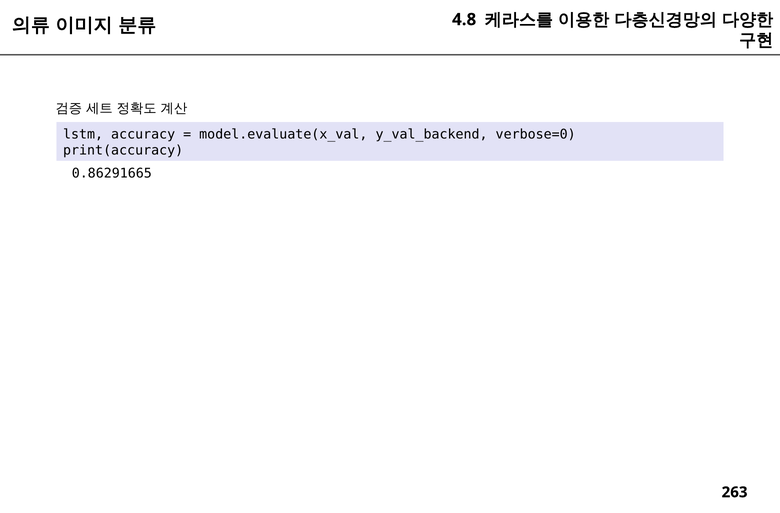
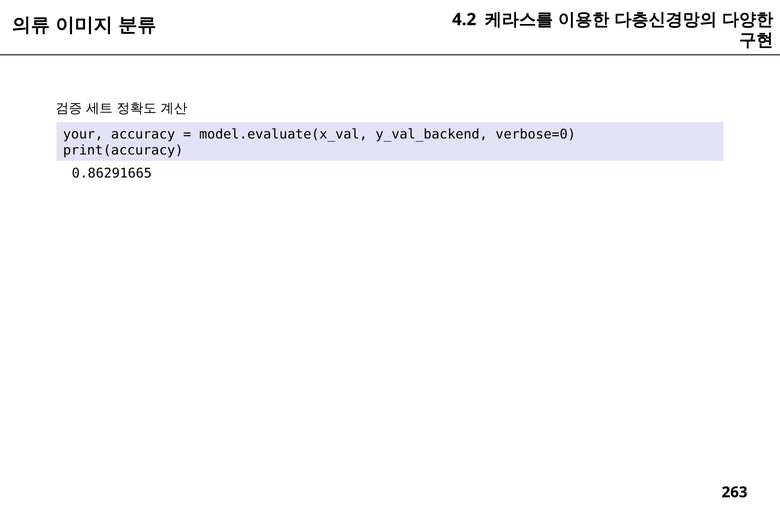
4.8: 4.8 -> 4.2 (464, 19)
lstm: lstm -> your (83, 134)
